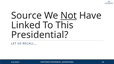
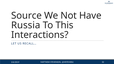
Not underline: present -> none (69, 16)
Linked: Linked -> Russia (26, 25)
Presidential: Presidential -> Interactions (40, 35)
